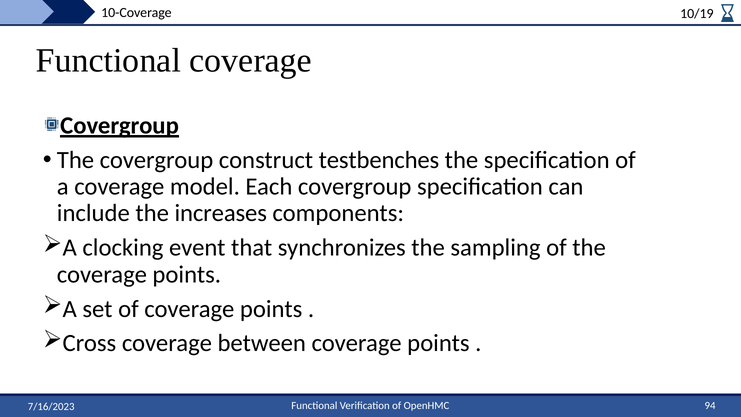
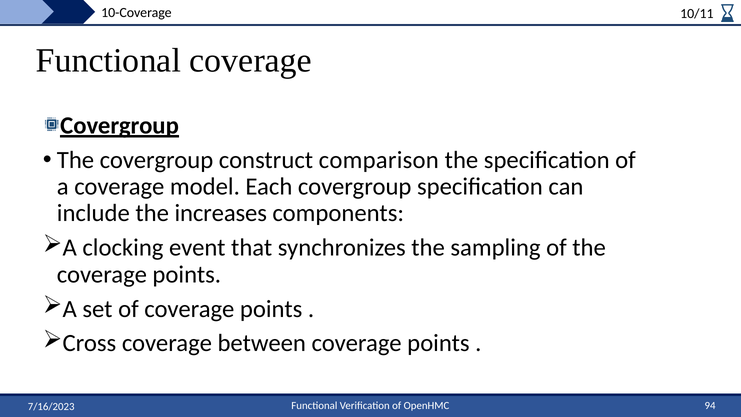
10/19: 10/19 -> 10/11 (697, 14)
testbenches: testbenches -> comparison (379, 160)
